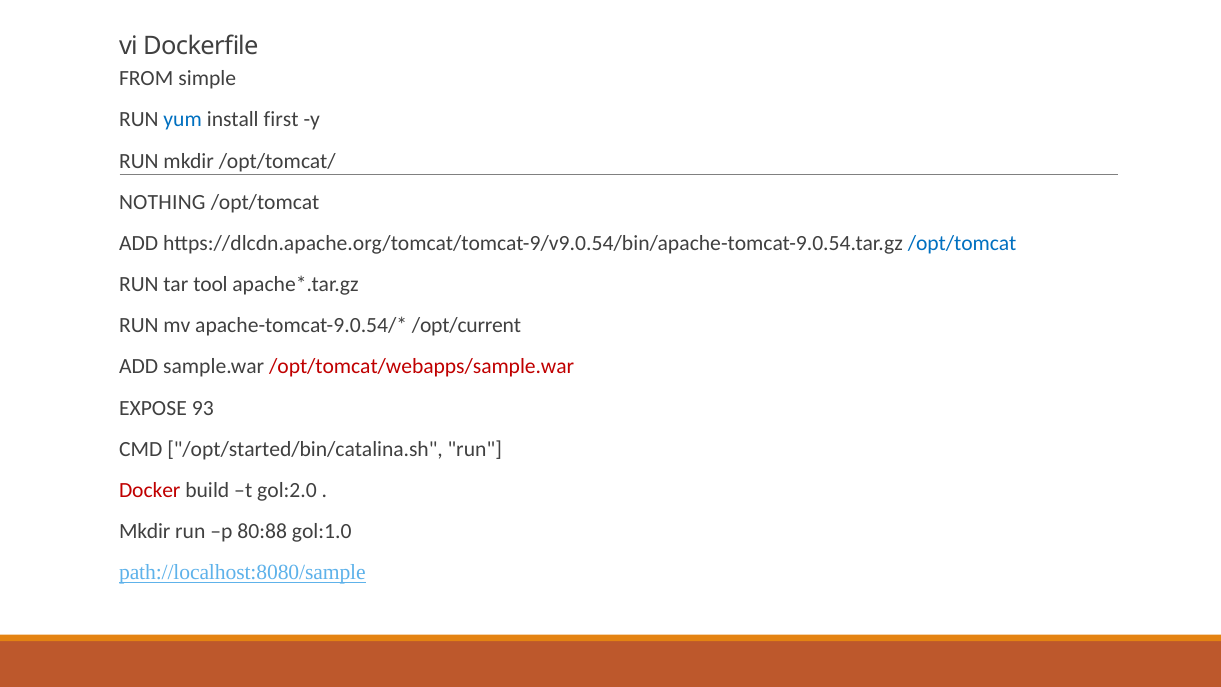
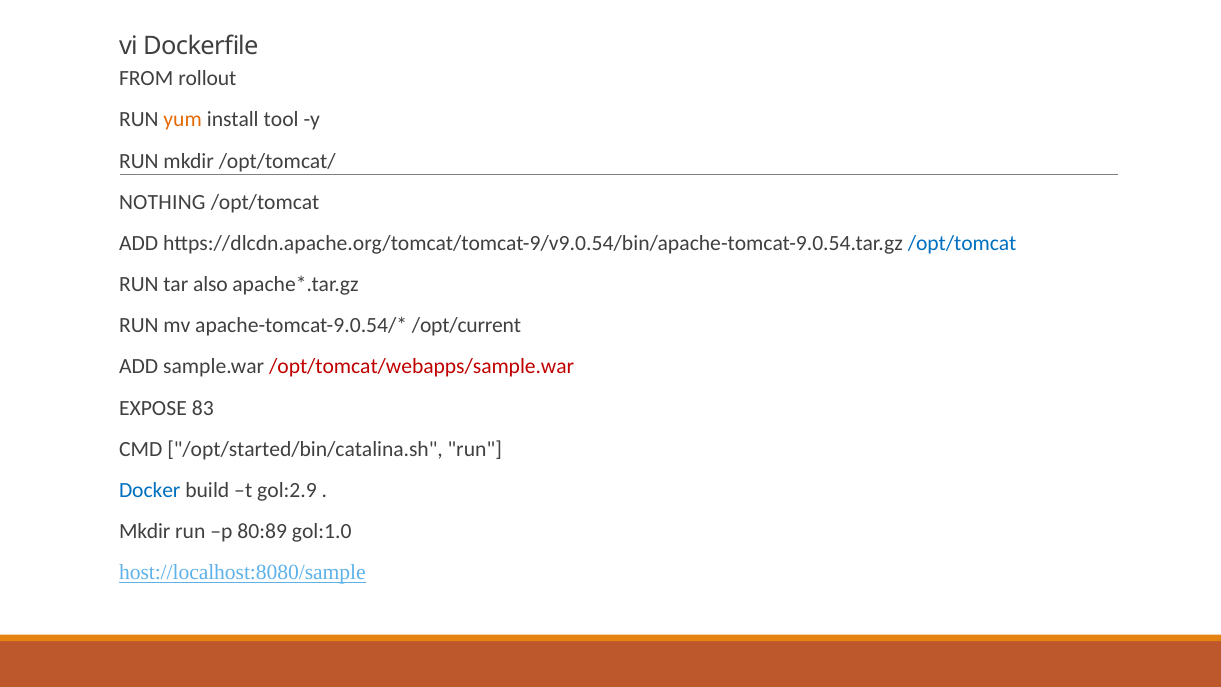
simple: simple -> rollout (207, 79)
yum colour: blue -> orange (183, 120)
first: first -> tool (281, 120)
tool: tool -> also (211, 284)
93: 93 -> 83 (203, 408)
Docker colour: red -> blue (150, 490)
gol:2.0: gol:2.0 -> gol:2.9 (287, 490)
80:88: 80:88 -> 80:89 (262, 531)
path://localhost:8080/sample: path://localhost:8080/sample -> host://localhost:8080/sample (242, 573)
